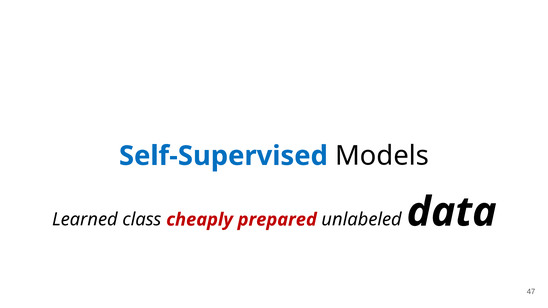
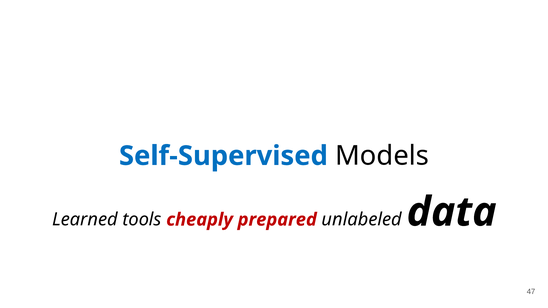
class: class -> tools (142, 220)
